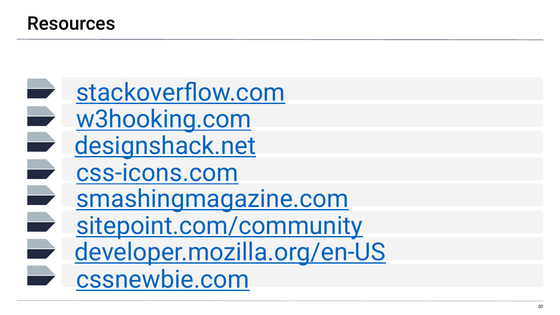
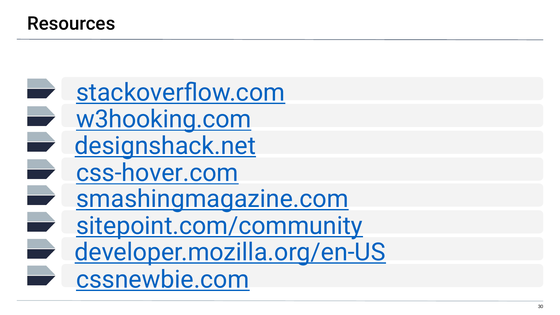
css-icons.com: css-icons.com -> css-hover.com (157, 173)
